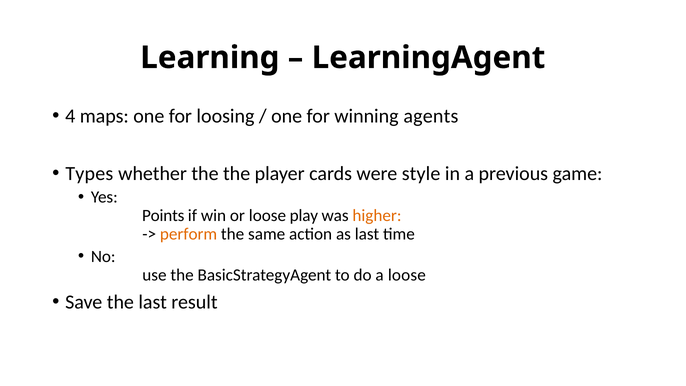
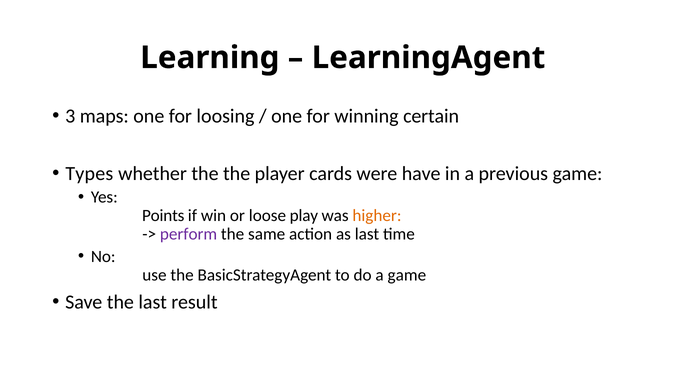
4: 4 -> 3 (70, 116)
agents: agents -> certain (431, 116)
style: style -> have (421, 174)
perform colour: orange -> purple (189, 234)
a loose: loose -> game (407, 275)
